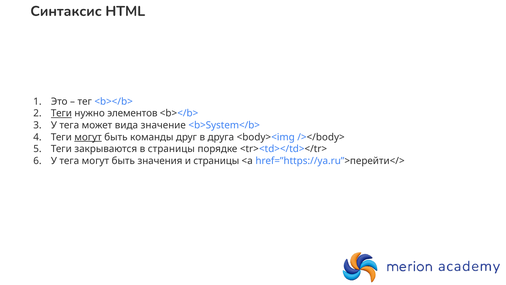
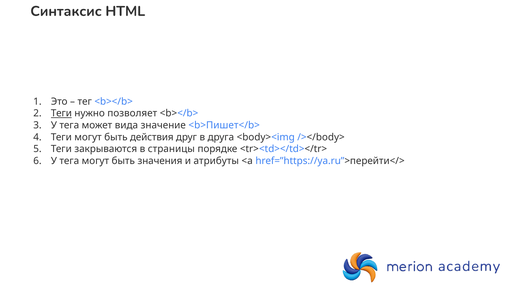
элементов: элементов -> позволяет (132, 113)
<b>System</b>: <b>System</b> -> <b>Пишет</b> (224, 125)
могут underline: present -> none (88, 137)
команды: команды -> действия (152, 137)
и страницы: страницы -> атрибуты (216, 161)
